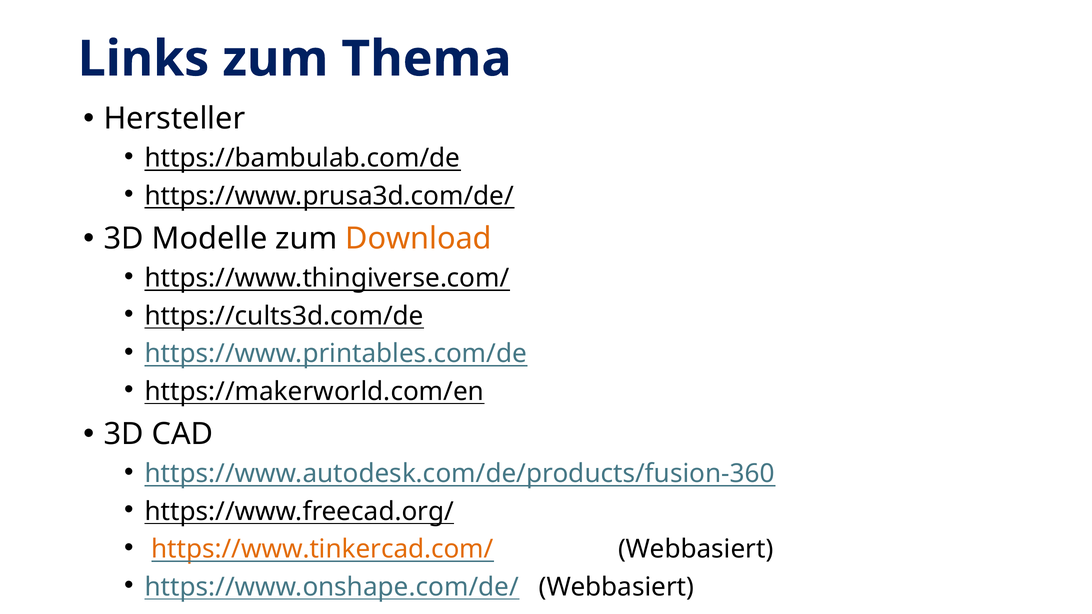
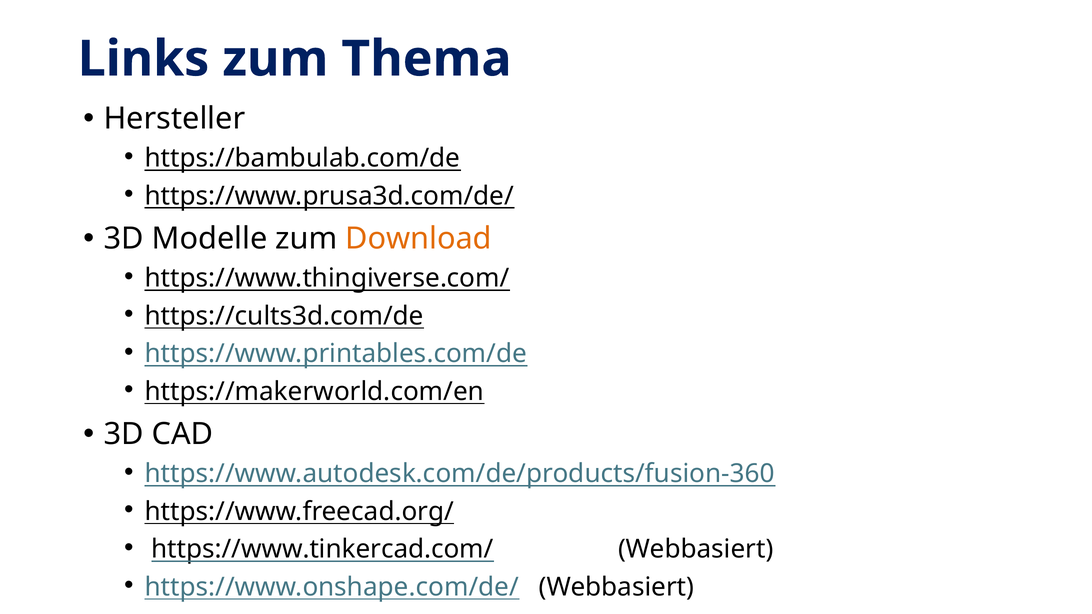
https://www.tinkercad.com/ colour: orange -> black (322, 550)
